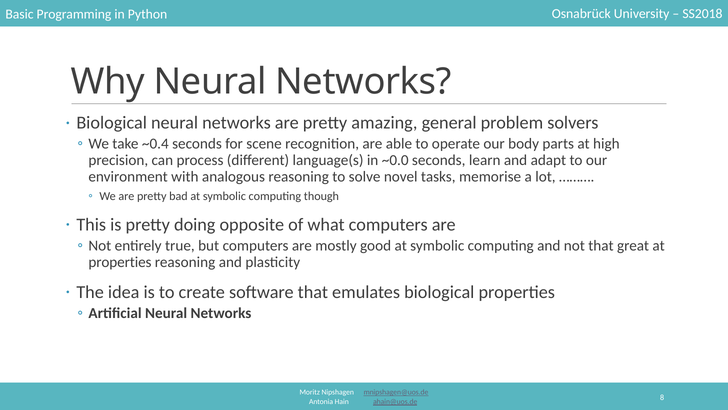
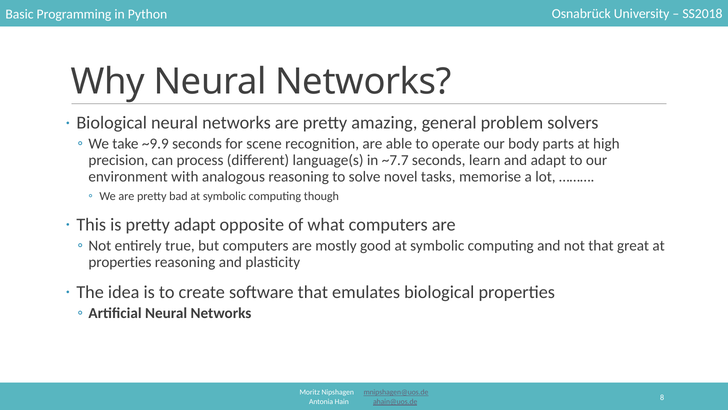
~0.4: ~0.4 -> ~9.9 (155, 144)
~0.0: ~0.0 -> ~7.7 (395, 160)
pretty doing: doing -> adapt (195, 224)
